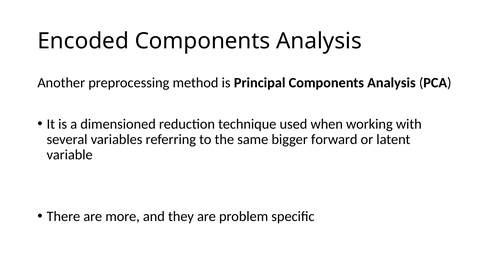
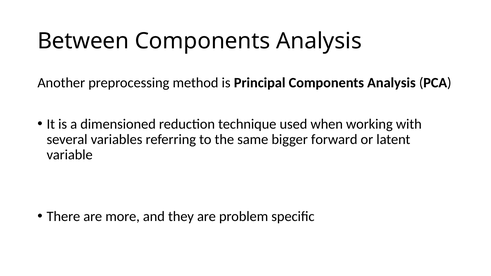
Encoded: Encoded -> Between (83, 41)
